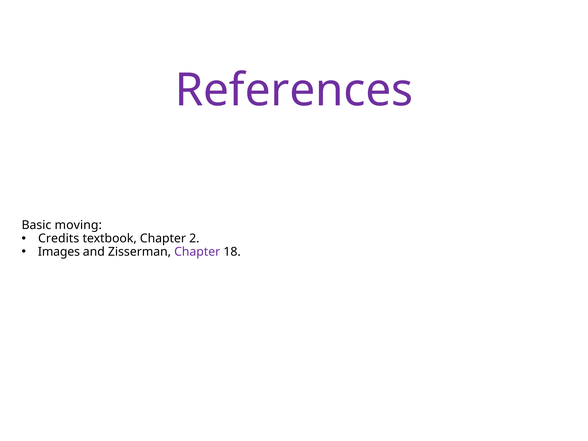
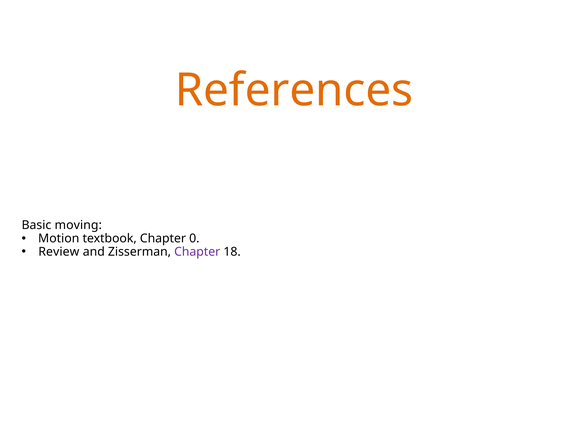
References colour: purple -> orange (294, 90)
Credits: Credits -> Motion (59, 238)
2: 2 -> 0 (194, 238)
Images: Images -> Review (59, 252)
